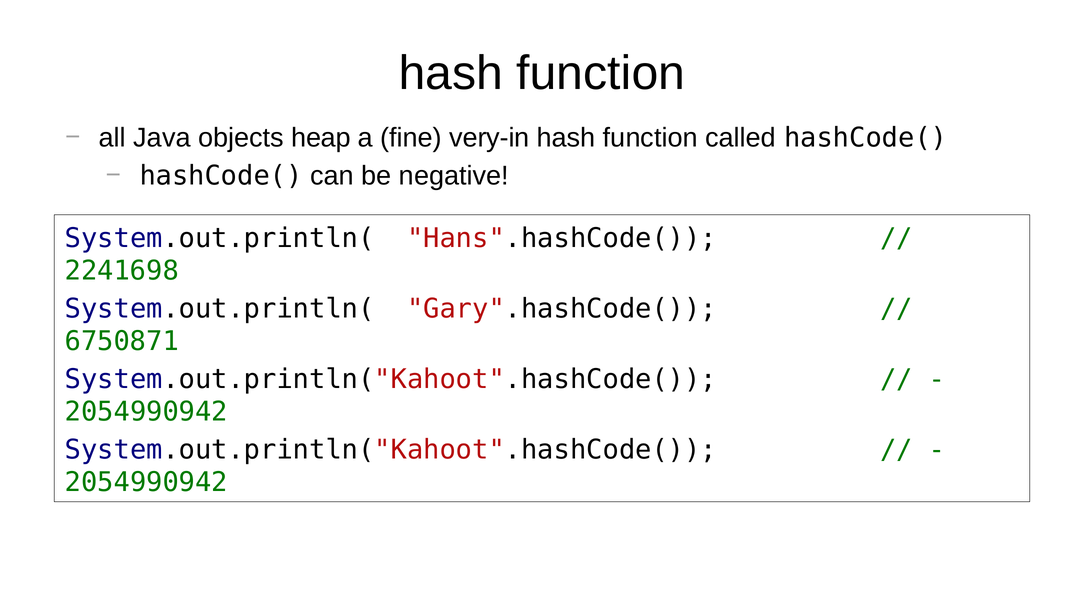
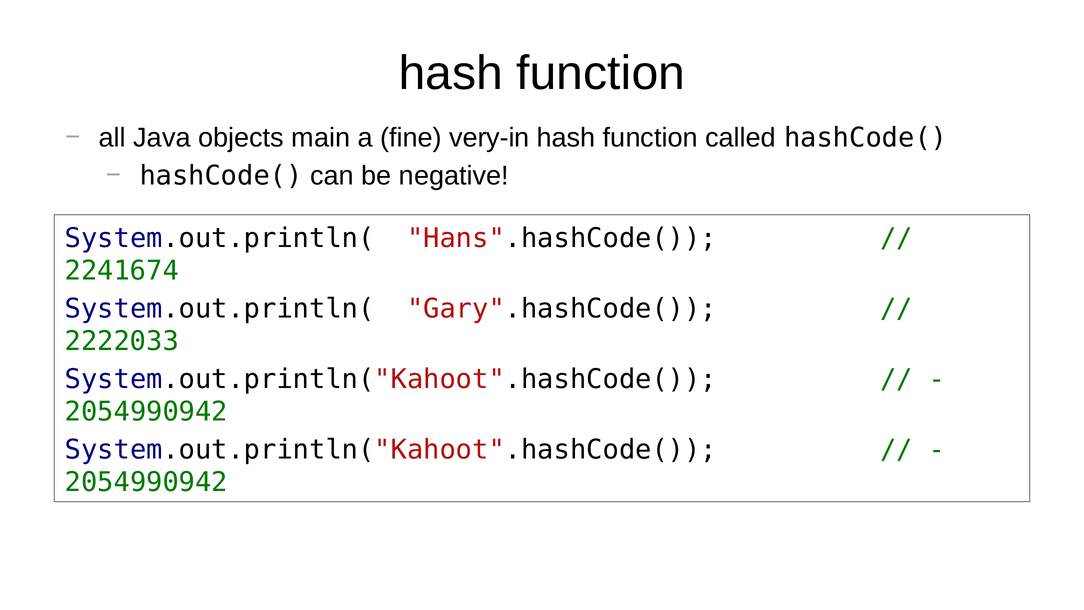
heap: heap -> main (321, 138)
2241698: 2241698 -> 2241674 (122, 271)
6750871: 6750871 -> 2222033 (122, 341)
